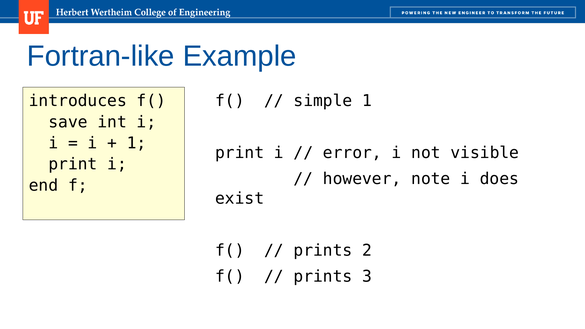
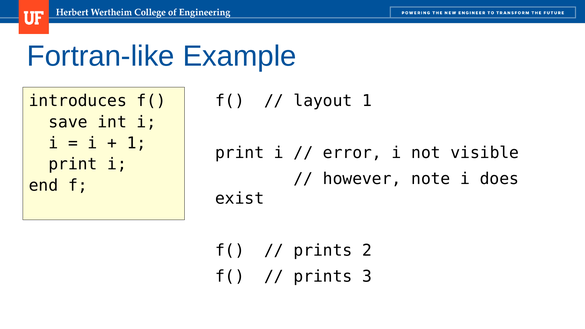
simple: simple -> layout (323, 101)
